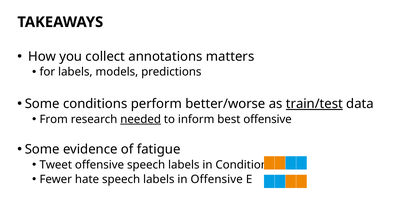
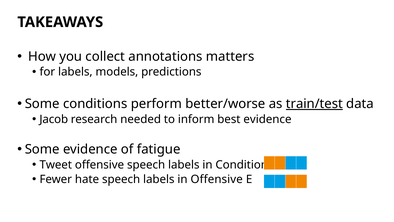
From: From -> Jacob (54, 119)
needed underline: present -> none (141, 119)
best offensive: offensive -> evidence (267, 119)
